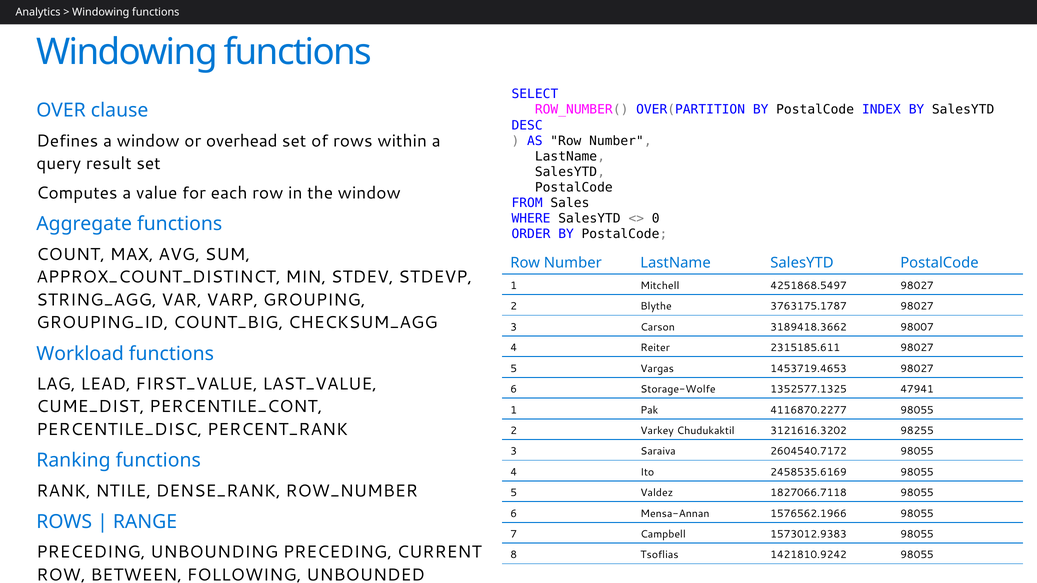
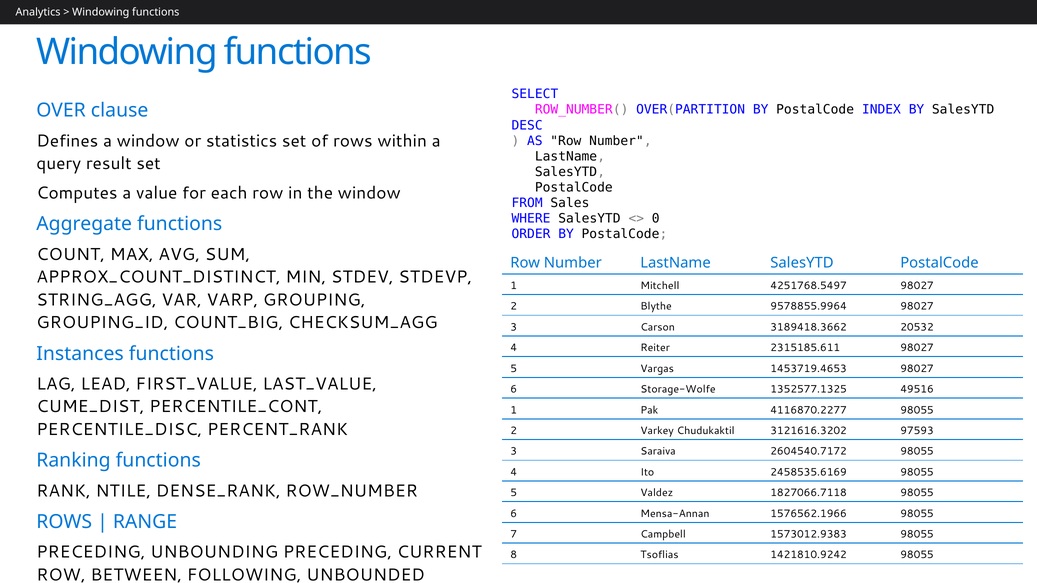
overhead: overhead -> statistics (242, 141)
4251868.5497: 4251868.5497 -> 4251768.5497 (809, 286)
3763175.1787: 3763175.1787 -> 9578855.9964 (809, 307)
98007: 98007 -> 20532 (917, 327)
Workload: Workload -> Instances (80, 354)
47941: 47941 -> 49516 (917, 389)
98255: 98255 -> 97593 (917, 431)
